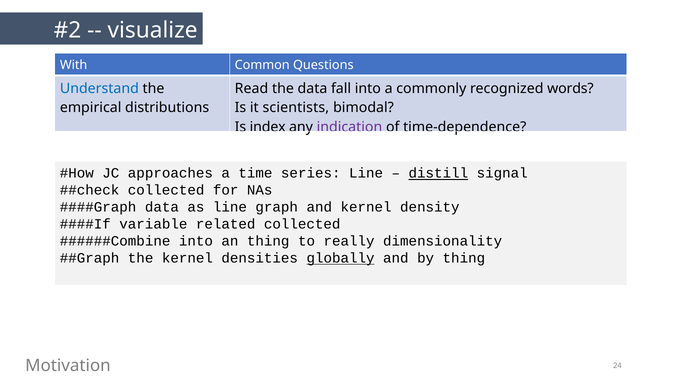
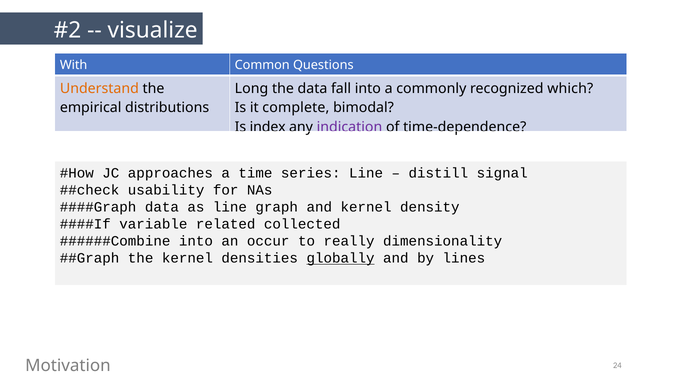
Understand colour: blue -> orange (99, 88)
Read: Read -> Long (252, 88)
words: words -> which (570, 88)
scientists: scientists -> complete (296, 108)
distill underline: present -> none (438, 173)
collected: collected -> usability (166, 190)
an thing: thing -> occur (268, 241)
by thing: thing -> lines (464, 258)
